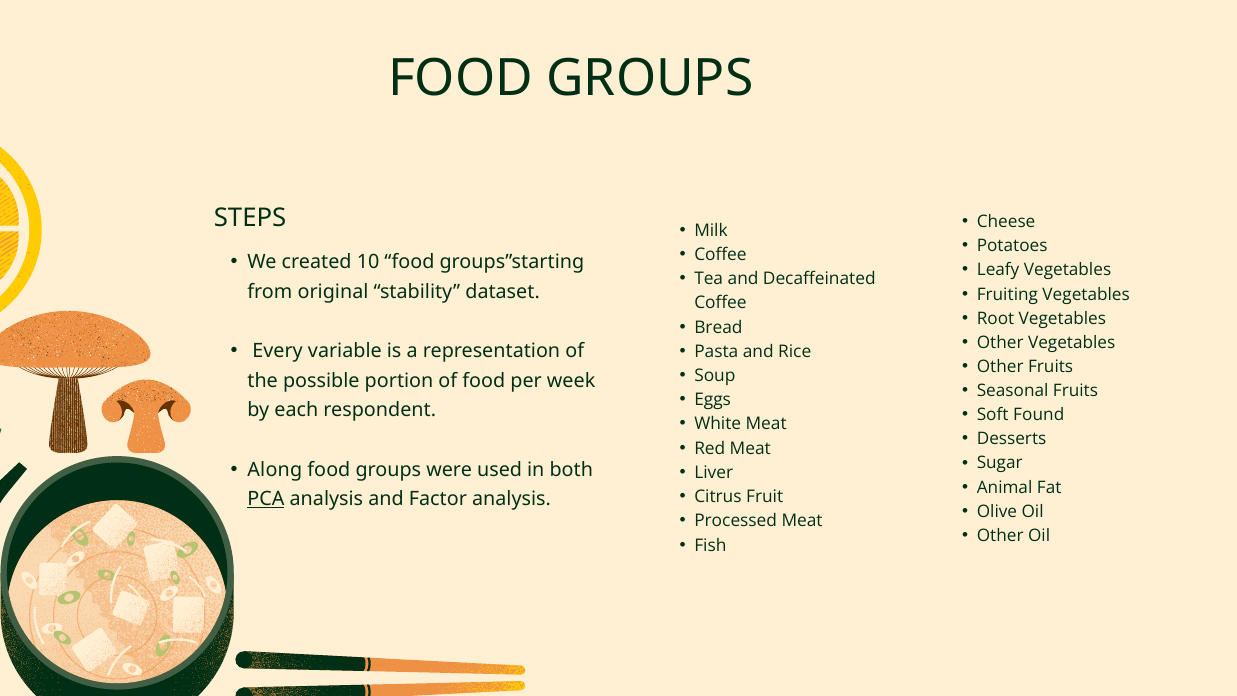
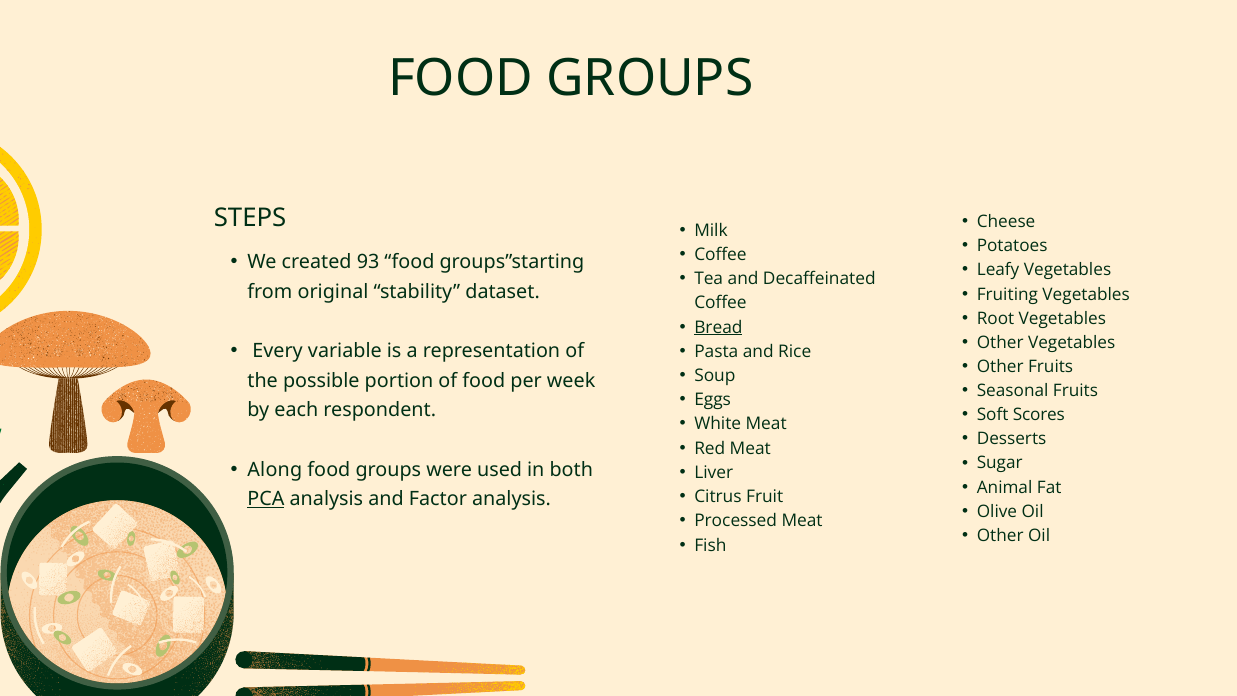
10: 10 -> 93 (368, 262)
Bread underline: none -> present (718, 327)
Found: Found -> Scores (1039, 415)
